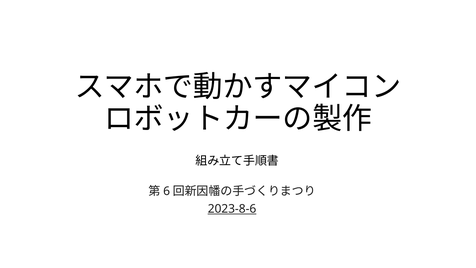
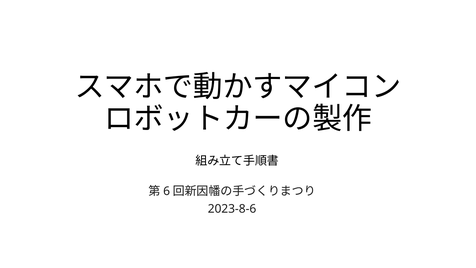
2023-8-6 underline: present -> none (232, 209)
